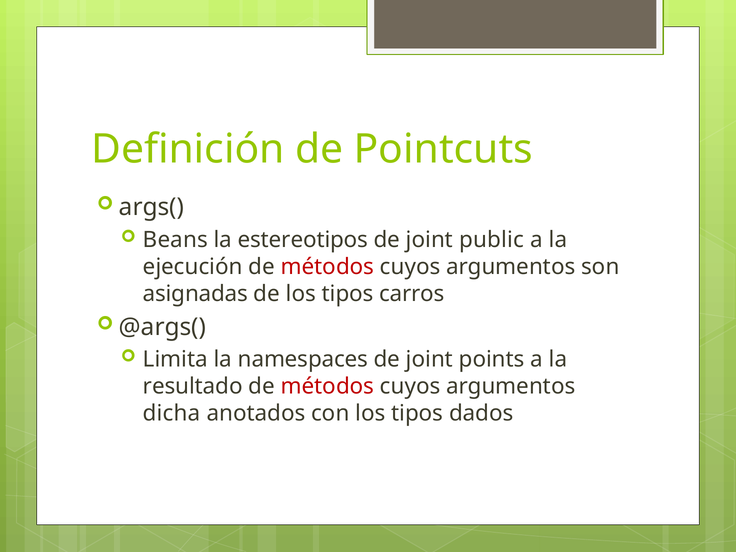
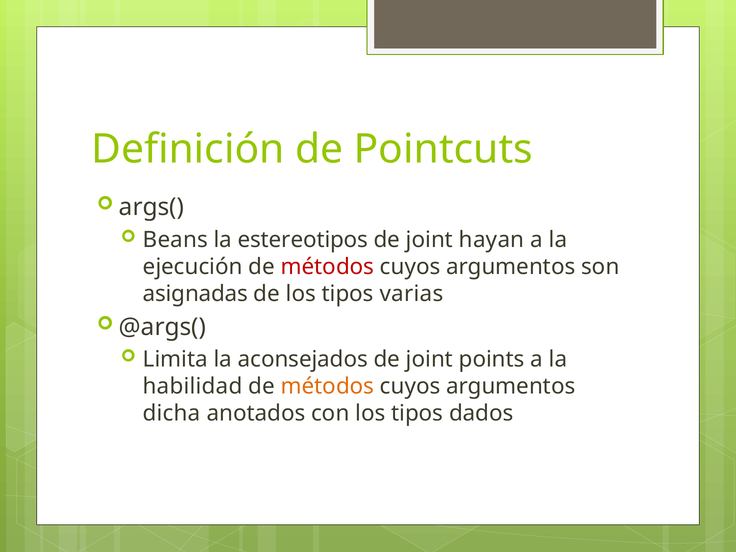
public: public -> hayan (492, 240)
carros: carros -> varias (412, 294)
namespaces: namespaces -> aconsejados (303, 359)
resultado: resultado -> habilidad (193, 386)
métodos colour: red -> orange (327, 386)
